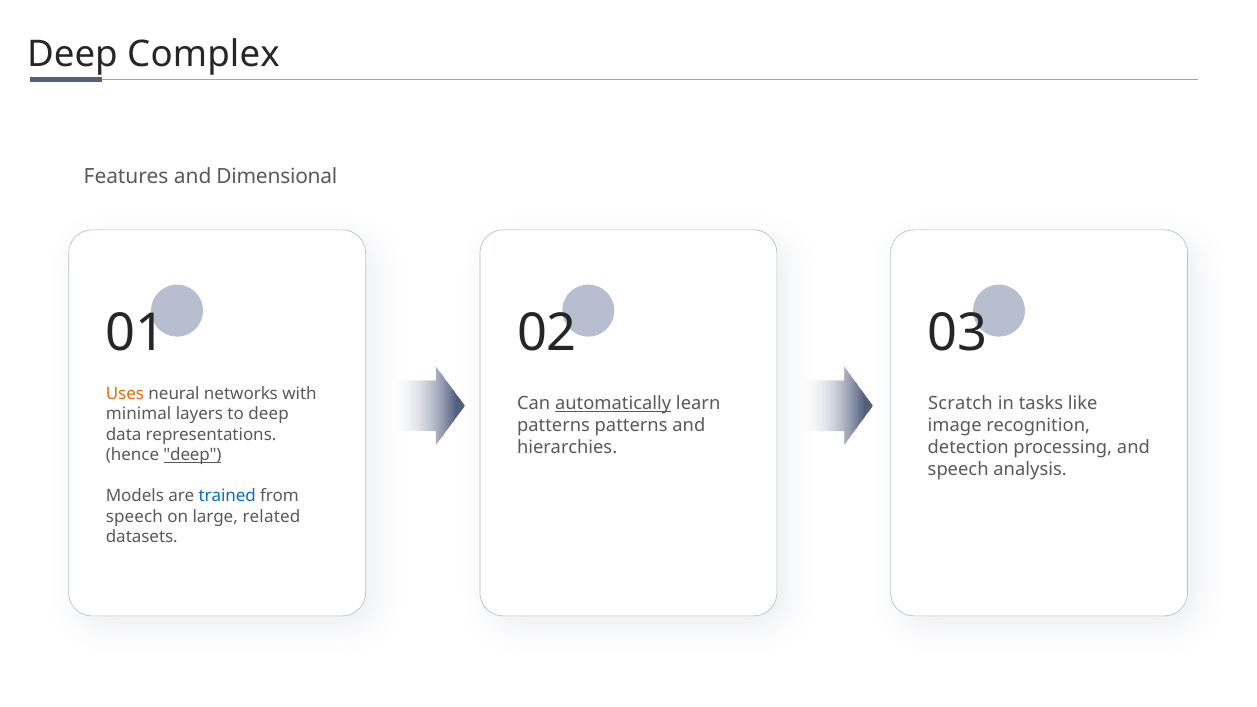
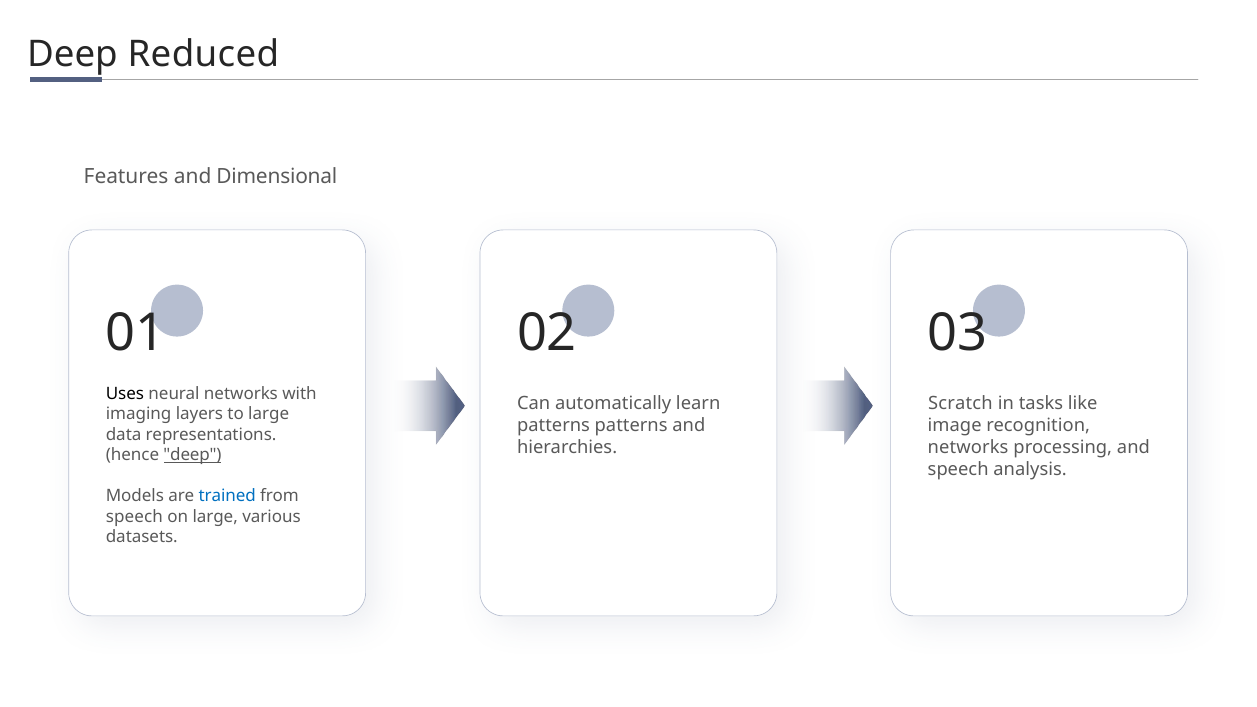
Complex: Complex -> Reduced (203, 55)
Uses colour: orange -> black (125, 394)
automatically underline: present -> none (613, 404)
minimal: minimal -> imaging (139, 414)
to deep: deep -> large (269, 414)
detection: detection -> networks (968, 448)
related: related -> various (272, 517)
